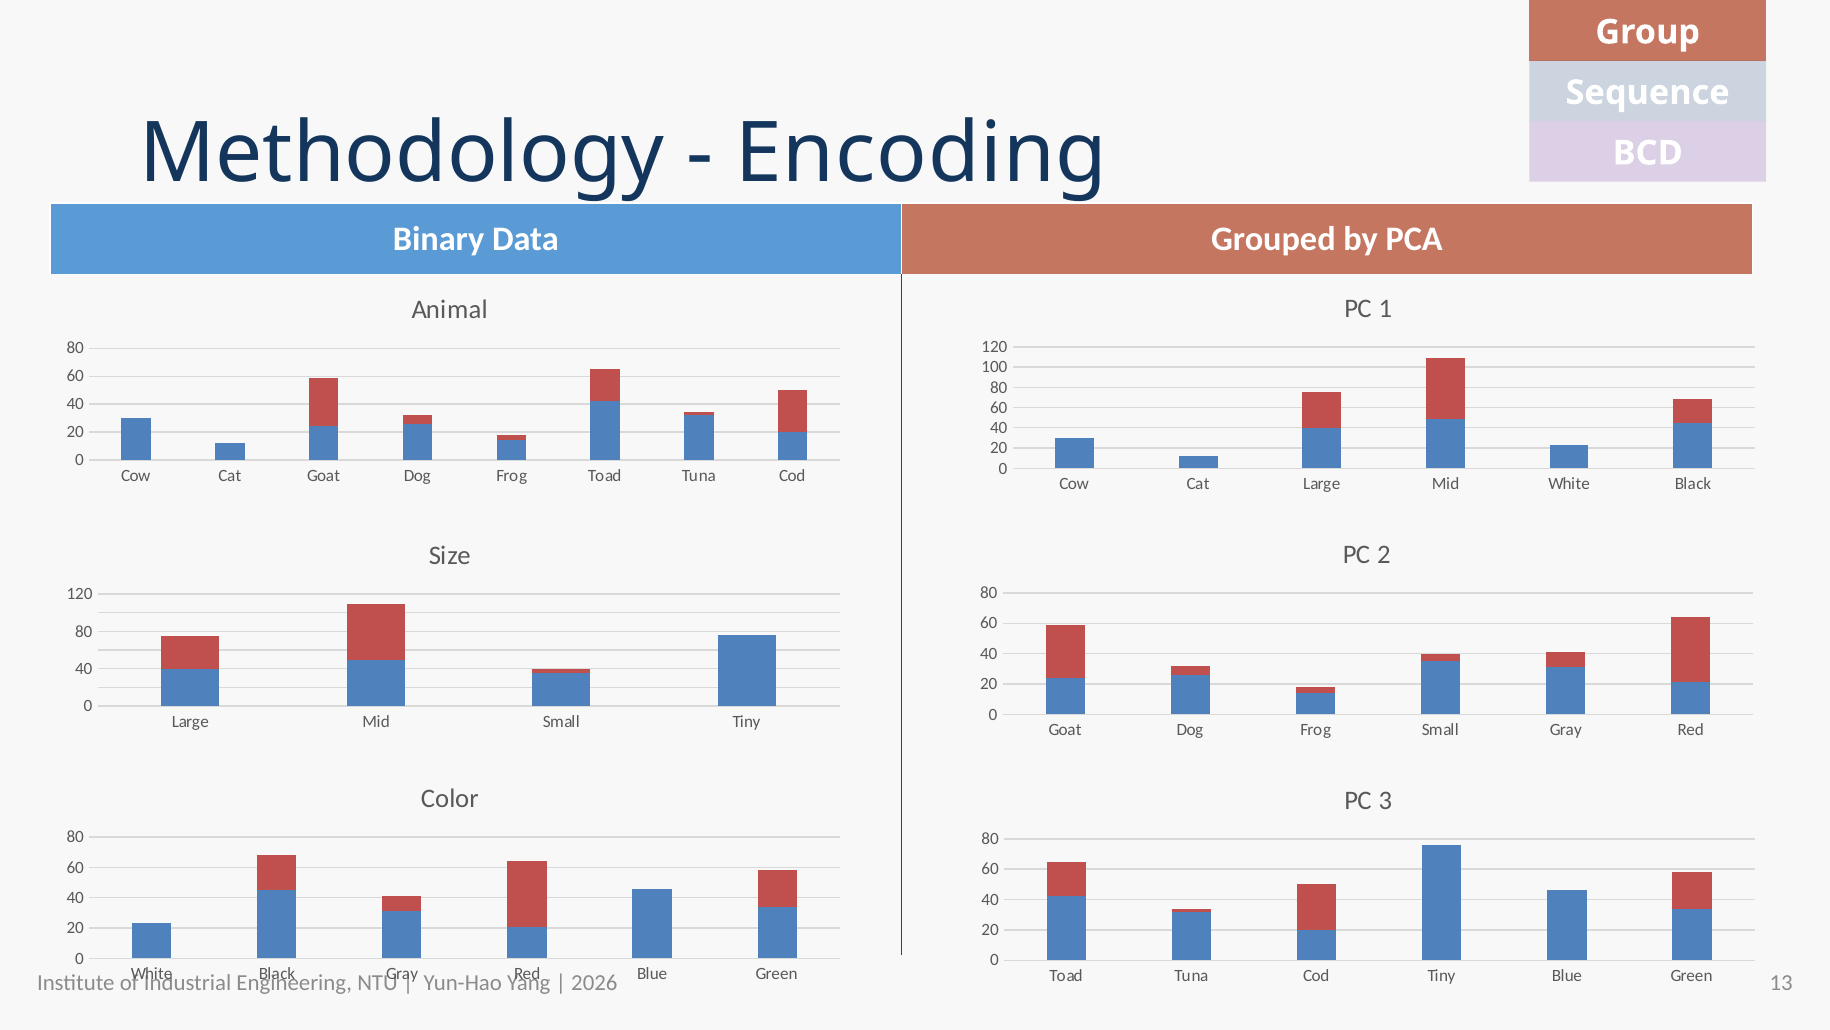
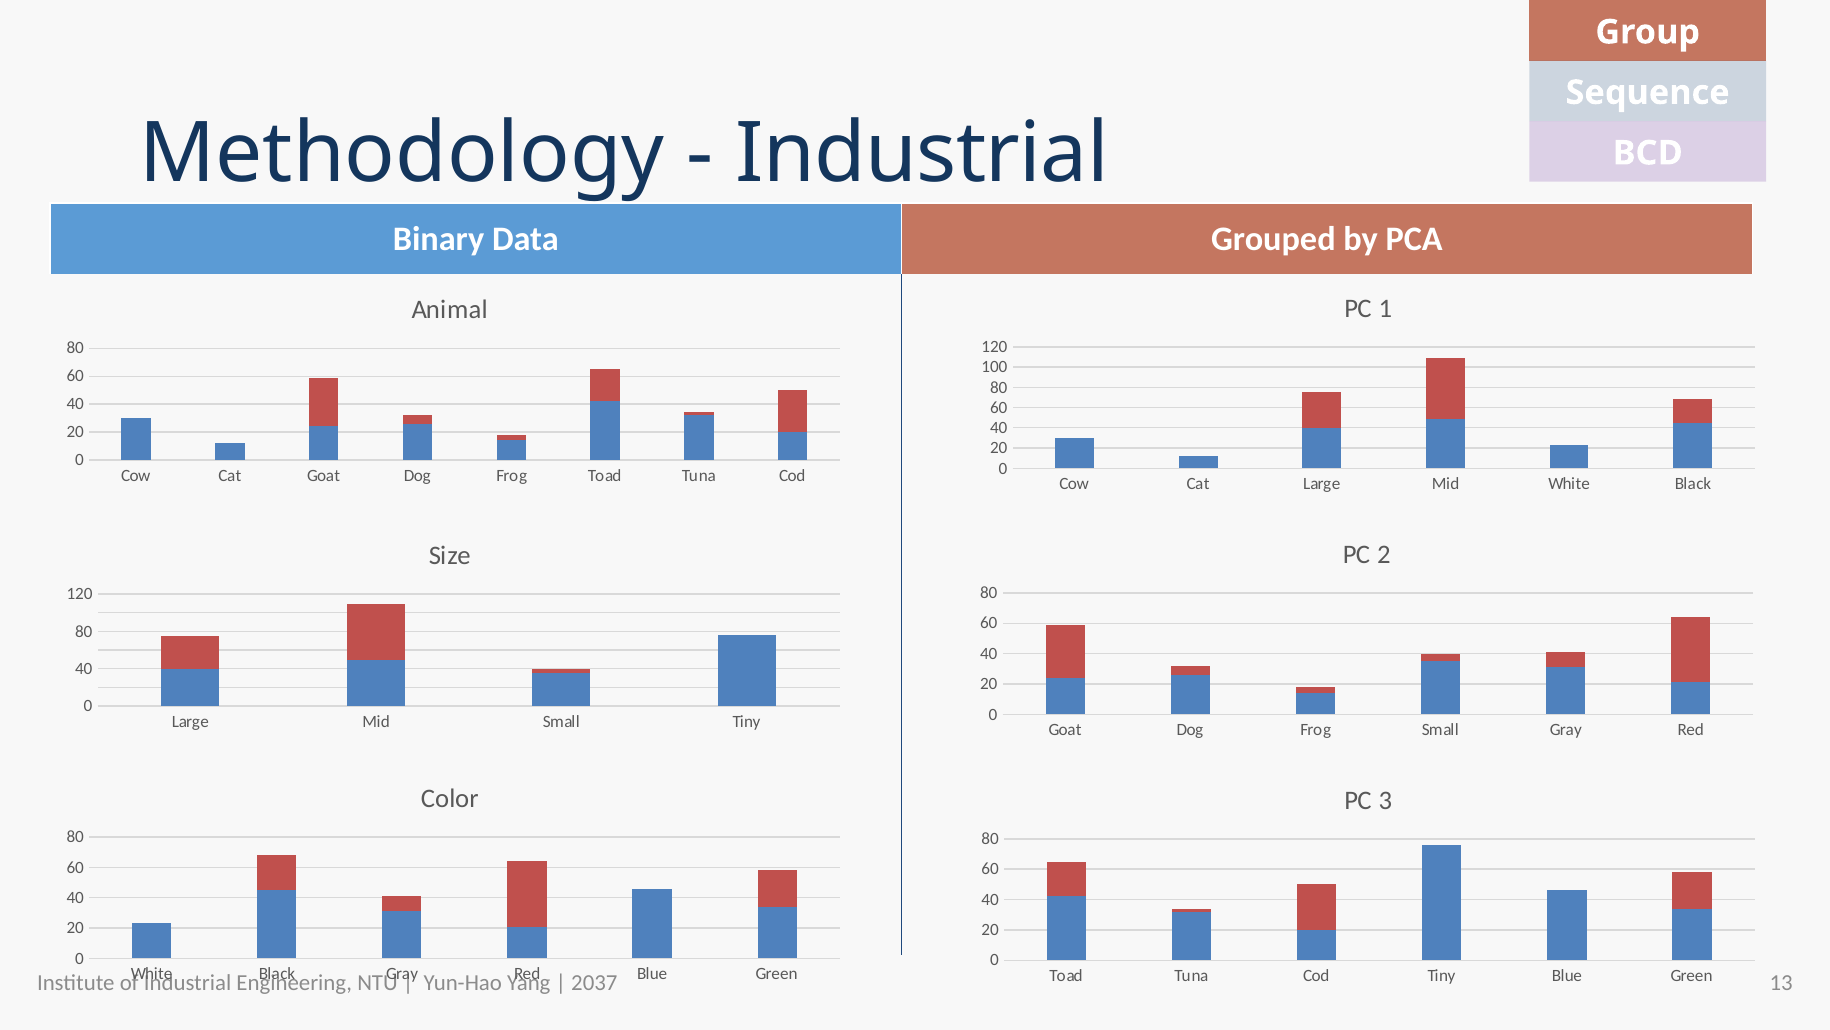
Encoding: Encoding -> Industrial (922, 154)
2026: 2026 -> 2037 (594, 983)
